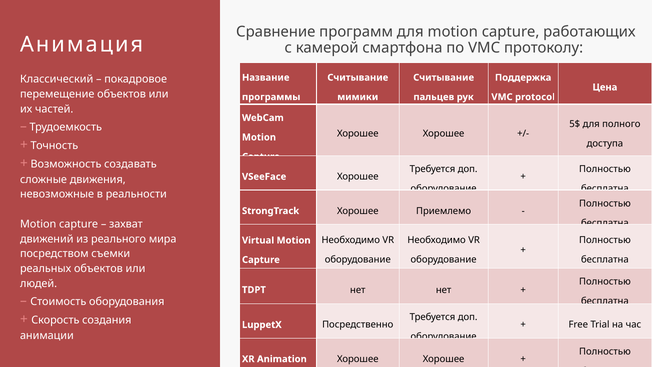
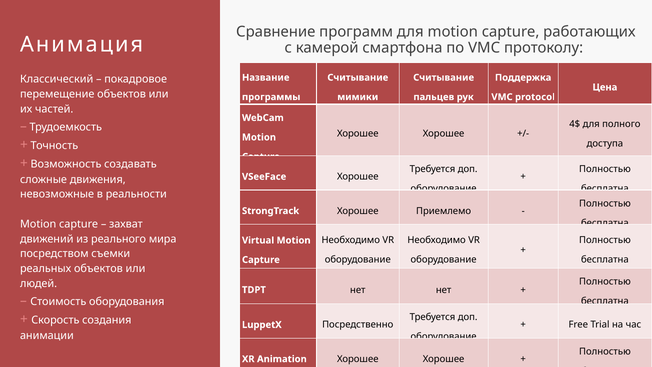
5$: 5$ -> 4$ (575, 124)
